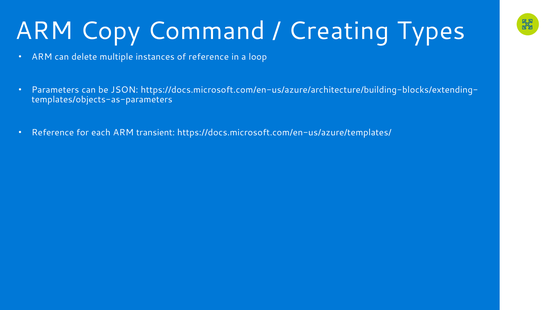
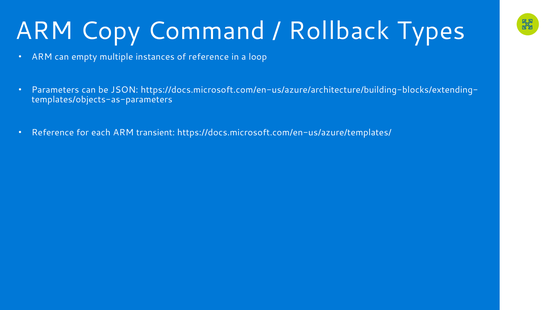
Creating: Creating -> Rollback (339, 31)
delete: delete -> empty (84, 57)
